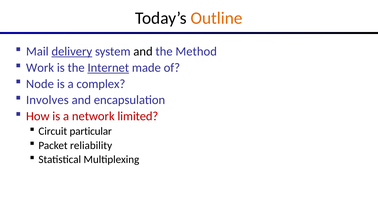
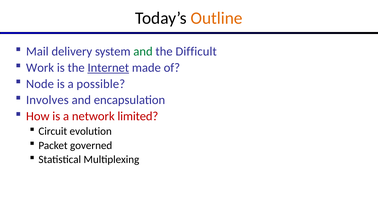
delivery underline: present -> none (72, 51)
and colour: black -> green (143, 51)
Method: Method -> Difficult (196, 51)
complex: complex -> possible (101, 84)
particular: particular -> evolution (91, 131)
reliability: reliability -> governed (91, 145)
